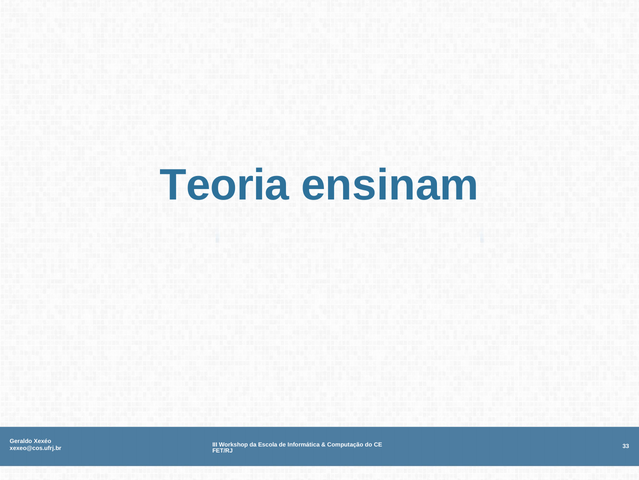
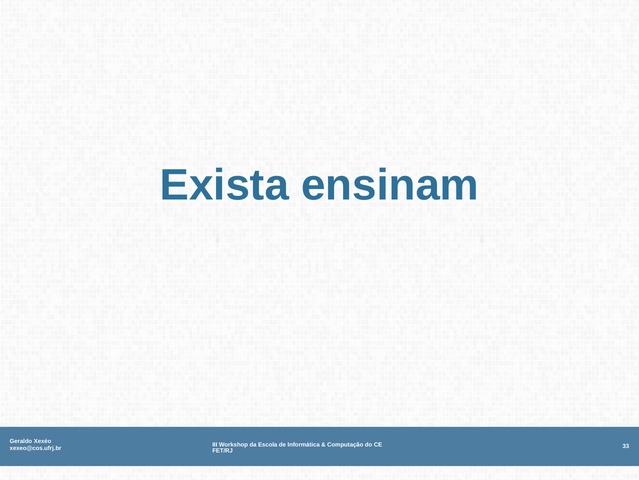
Teoria: Teoria -> Exista (224, 185)
